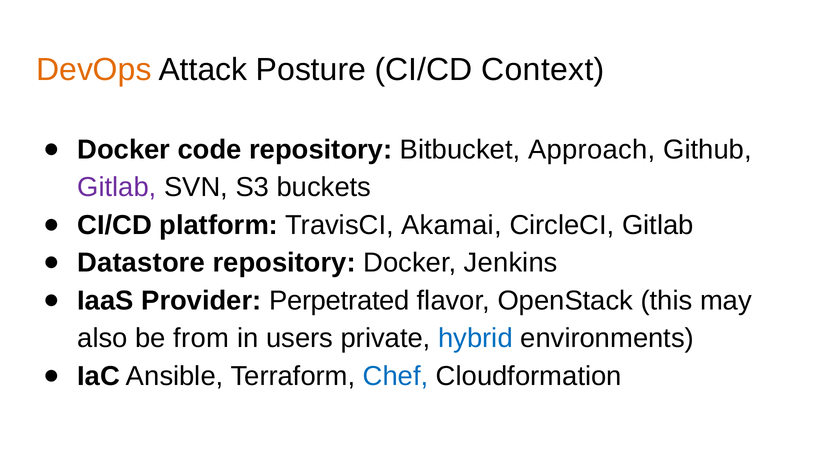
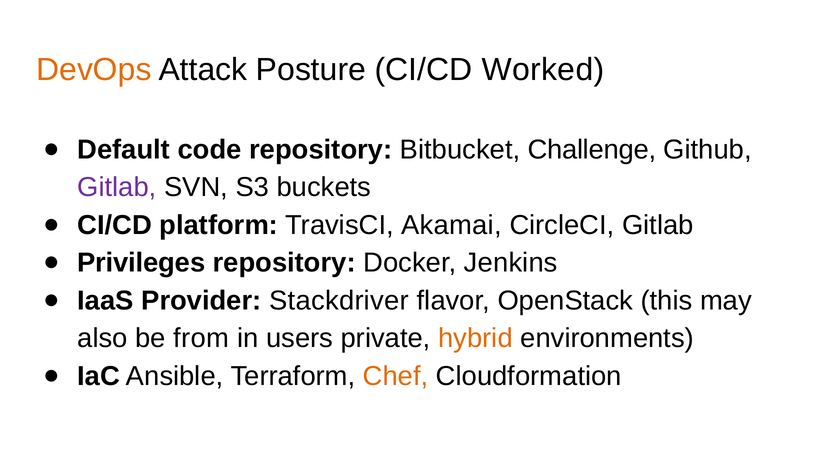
Context: Context -> Worked (543, 70)
Docker: Docker -> Default (124, 150)
Approach: Approach -> Challenge (592, 150)
Datastore: Datastore -> Privileges (141, 263)
Perpetrated: Perpetrated -> Stackdriver (339, 301)
hybrid colour: blue -> orange (475, 339)
Chef colour: blue -> orange (396, 376)
